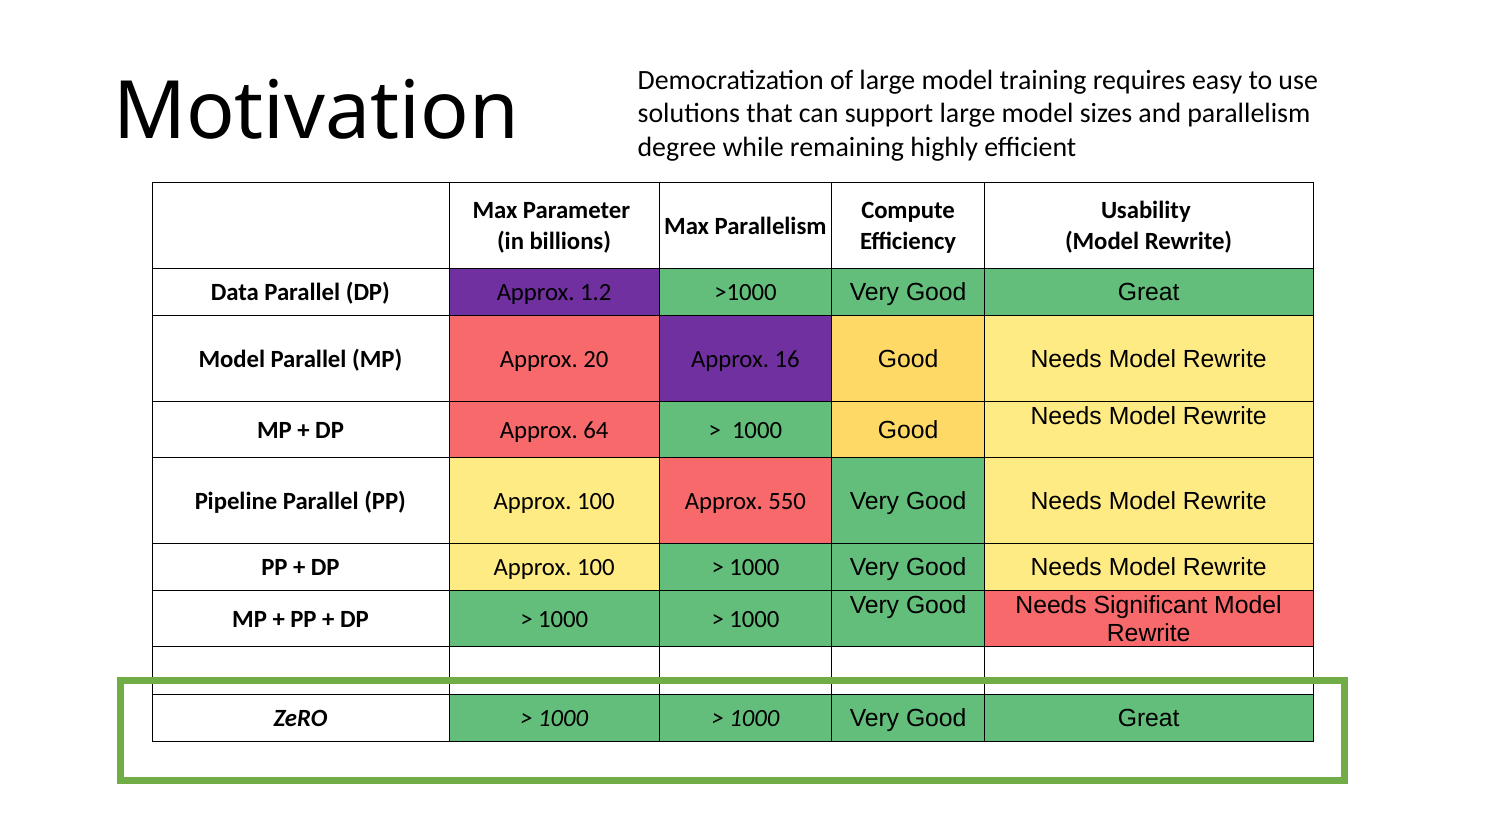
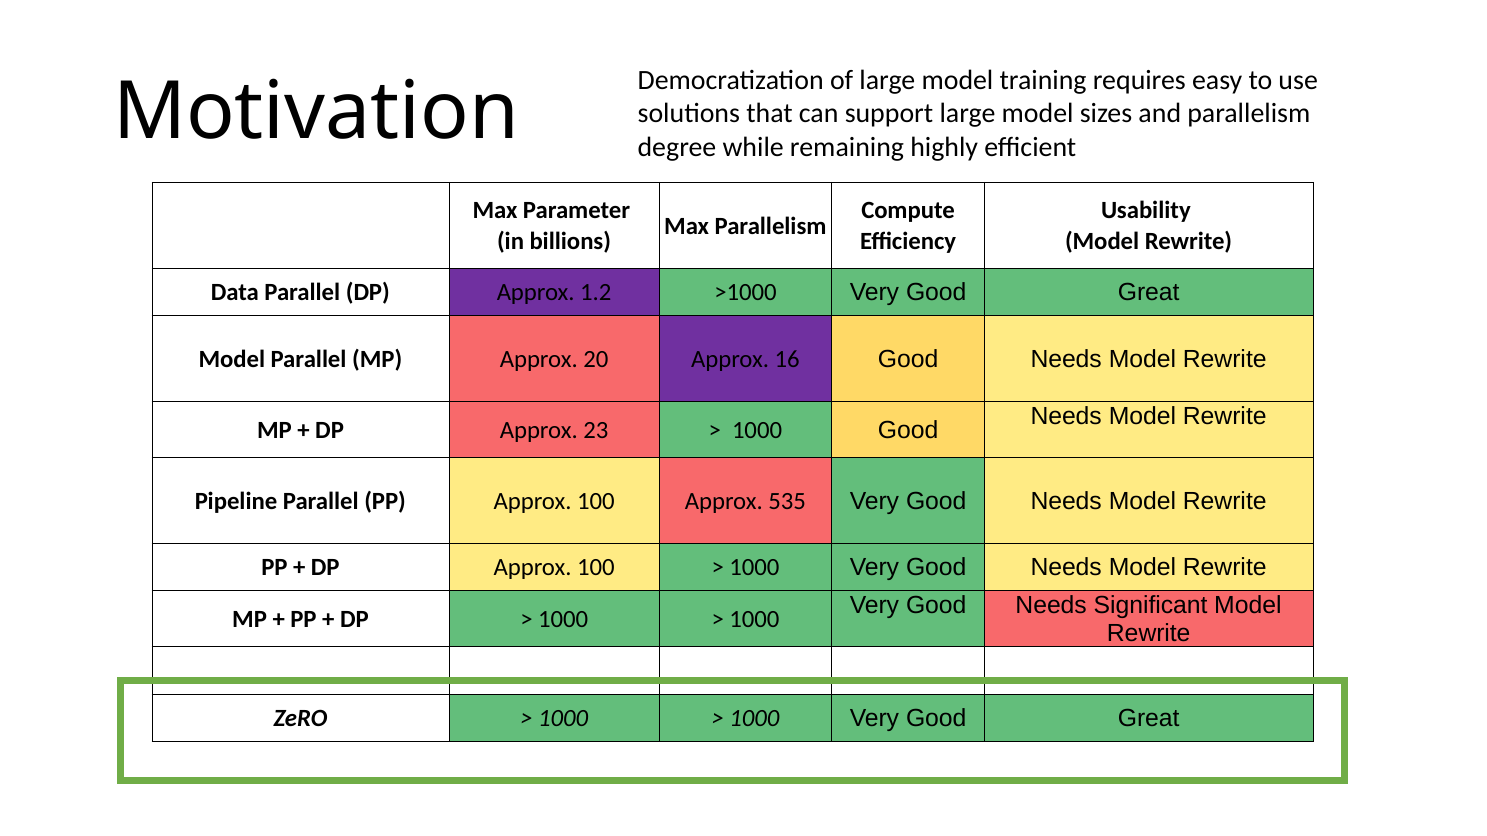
64: 64 -> 23 (596, 430)
550: 550 -> 535 (787, 501)
